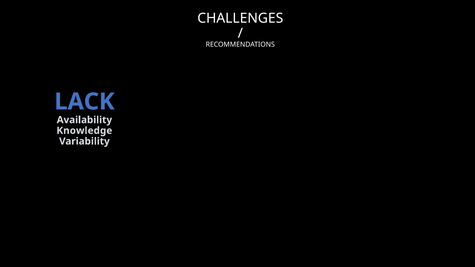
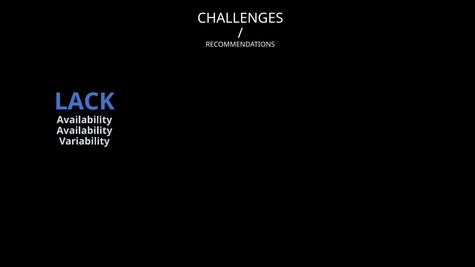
Knowledge: Knowledge -> Availability (84, 131)
